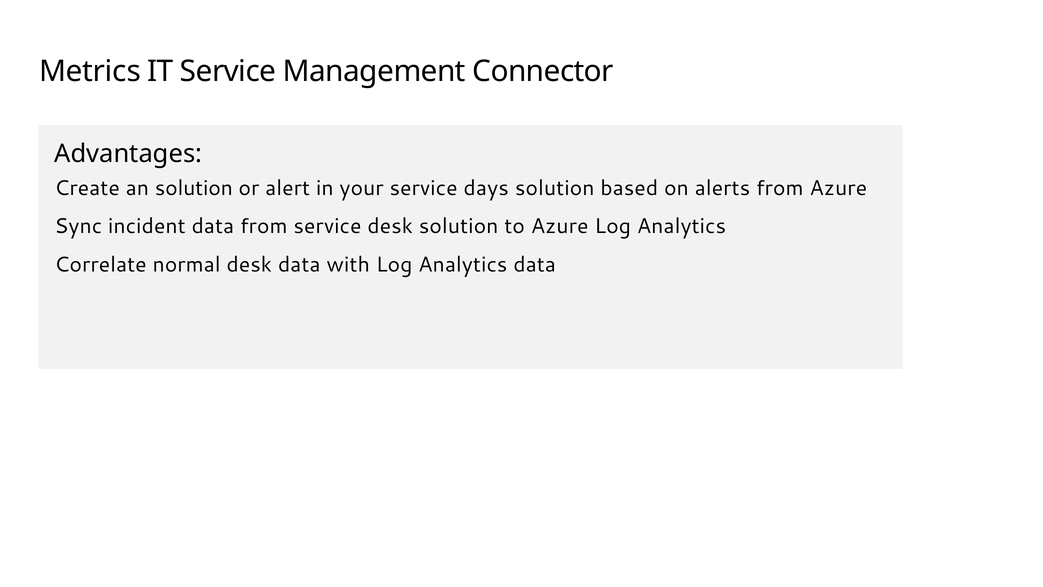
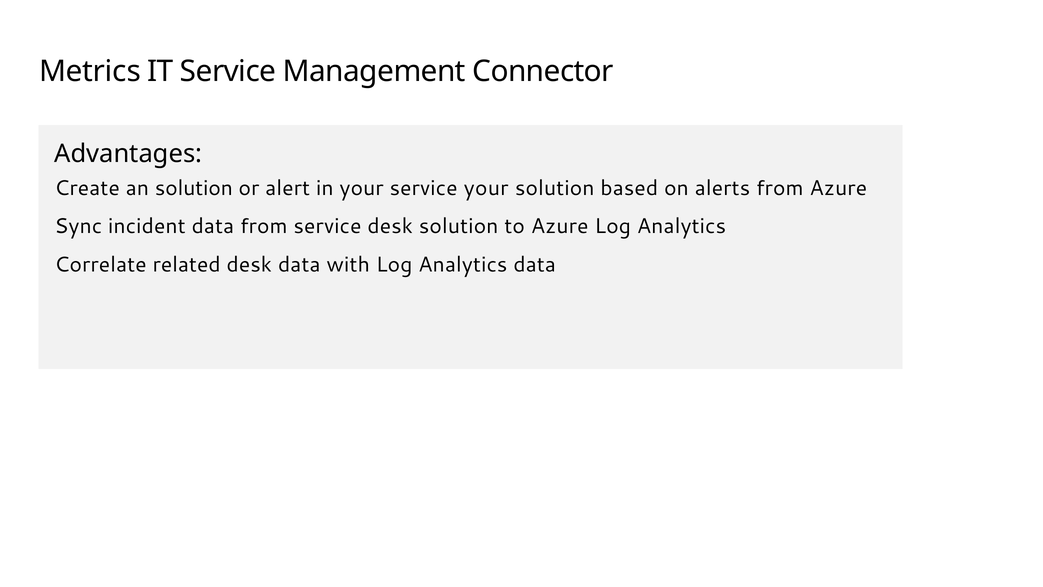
service days: days -> your (486, 188)
normal: normal -> related (187, 265)
